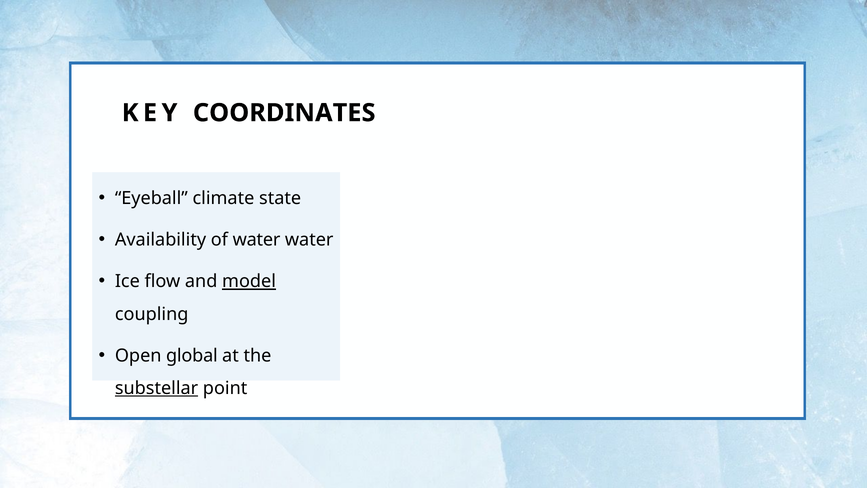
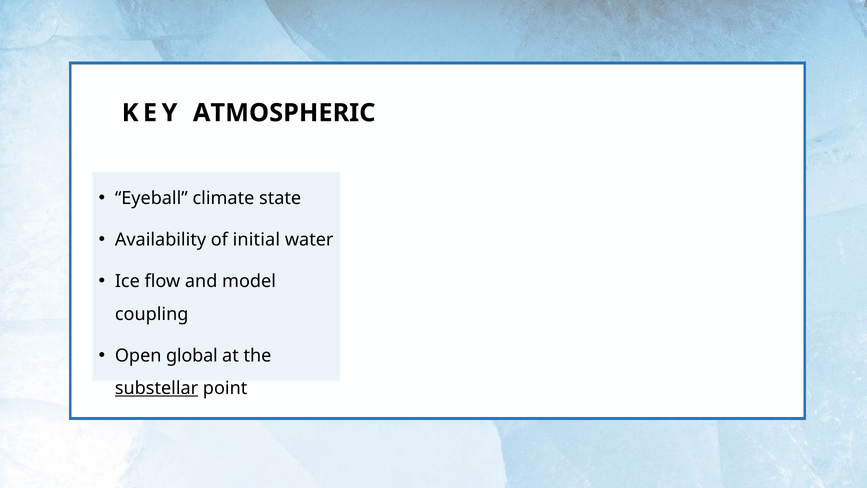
COORDINATES: COORDINATES -> ATMOSPHERIC (284, 113)
of water: water -> initial (256, 240)
model underline: present -> none (249, 281)
